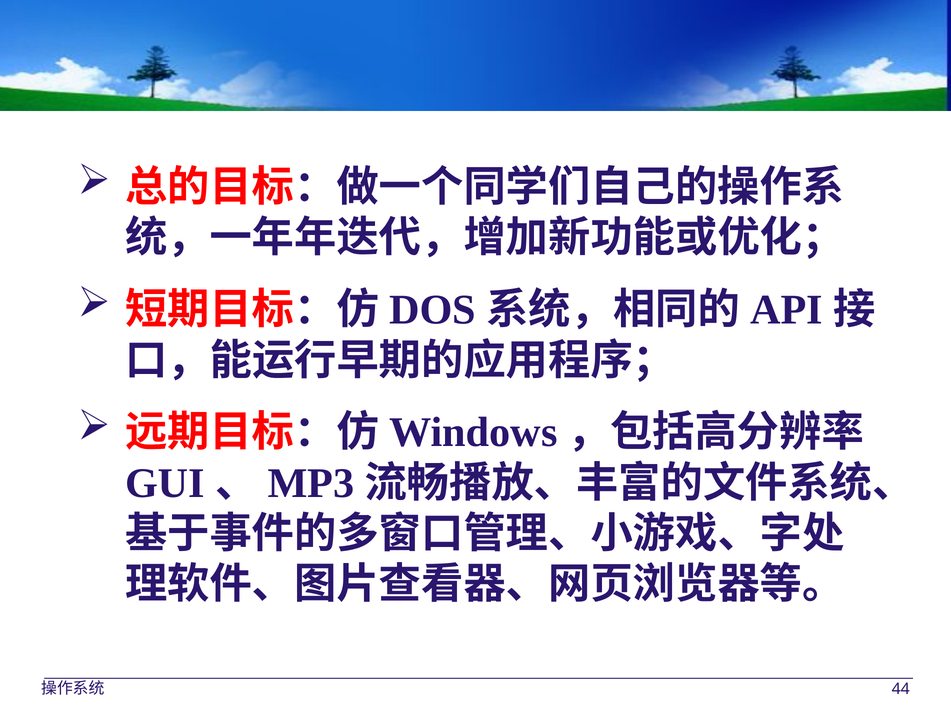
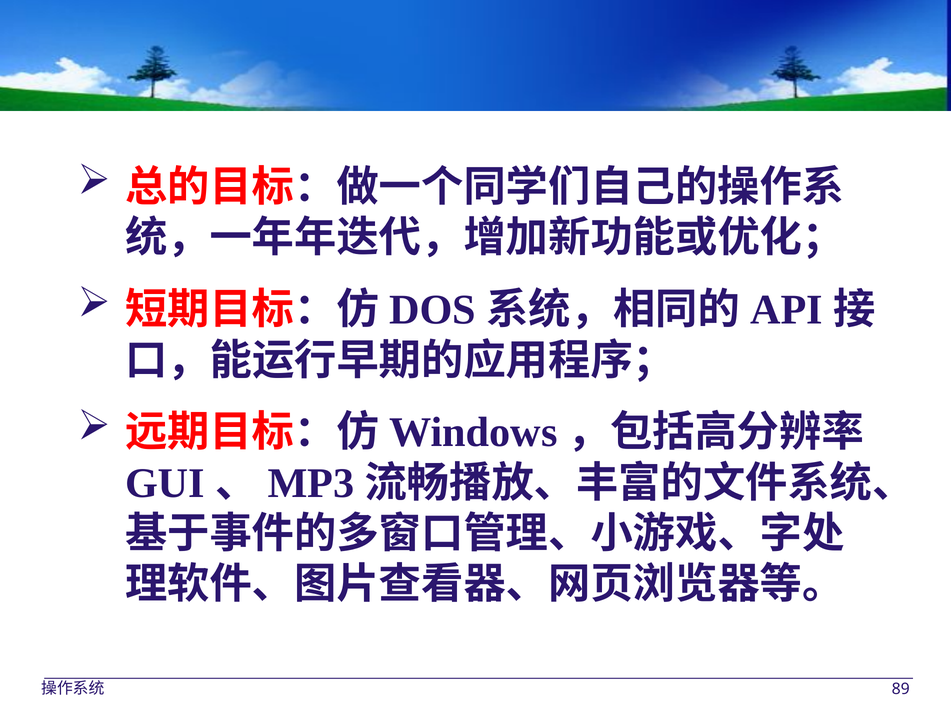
44: 44 -> 89 (901, 689)
